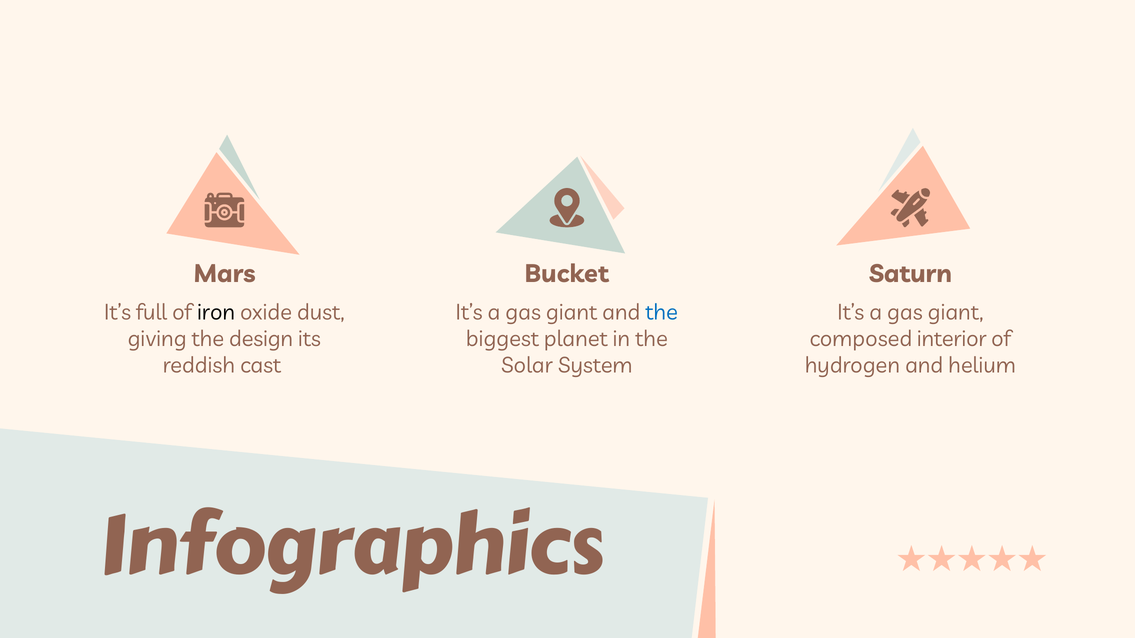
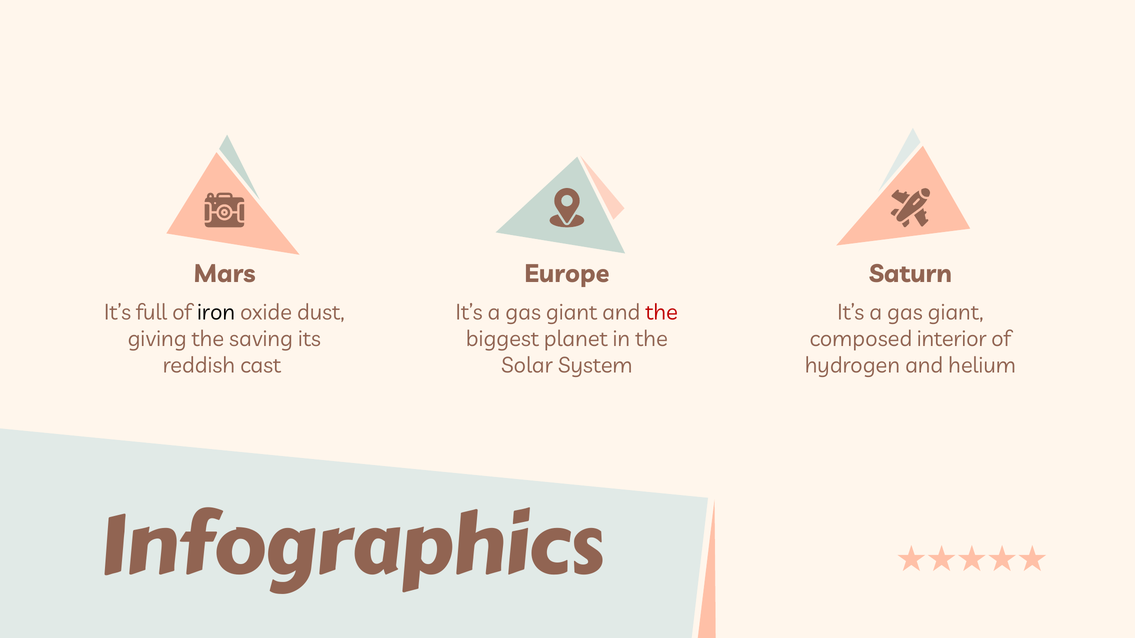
Bucket: Bucket -> Europe (567, 274)
the colour: blue -> red (662, 313)
design: design -> saving (261, 339)
